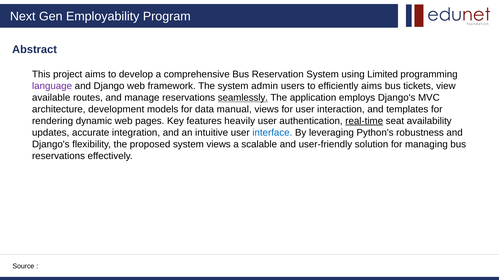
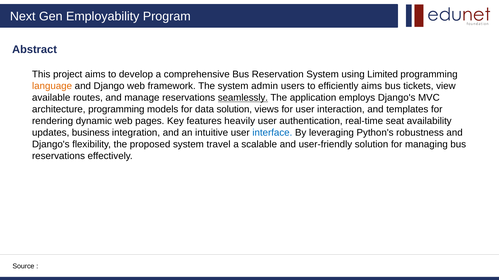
language colour: purple -> orange (52, 86)
architecture development: development -> programming (116, 110)
data manual: manual -> solution (234, 110)
real-time underline: present -> none (364, 121)
accurate: accurate -> business (91, 133)
system views: views -> travel (219, 145)
